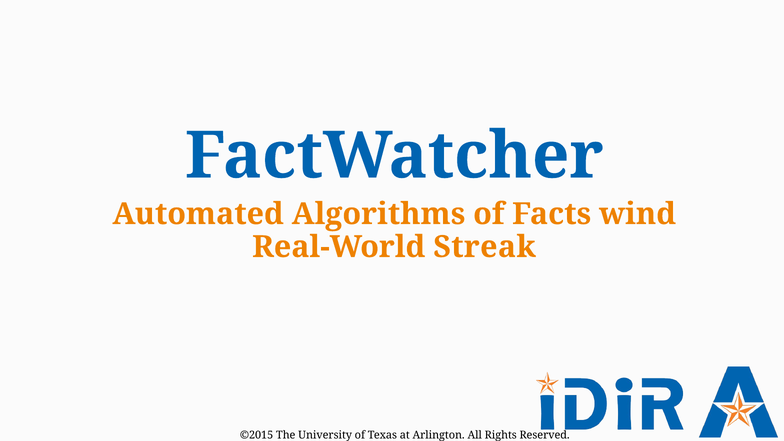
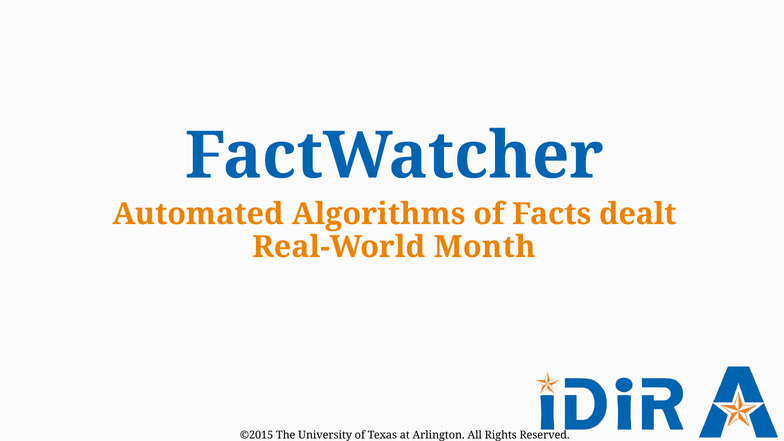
wind: wind -> dealt (638, 214)
Streak: Streak -> Month (485, 247)
